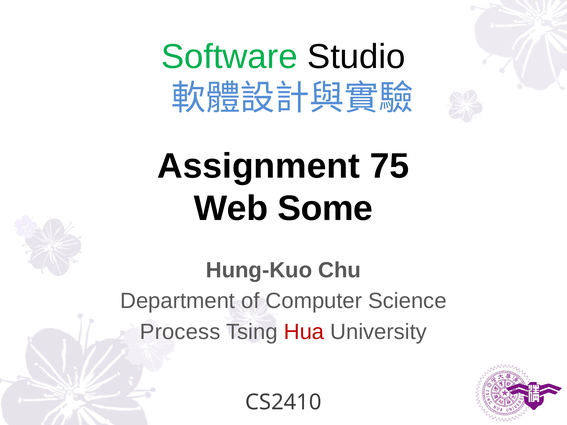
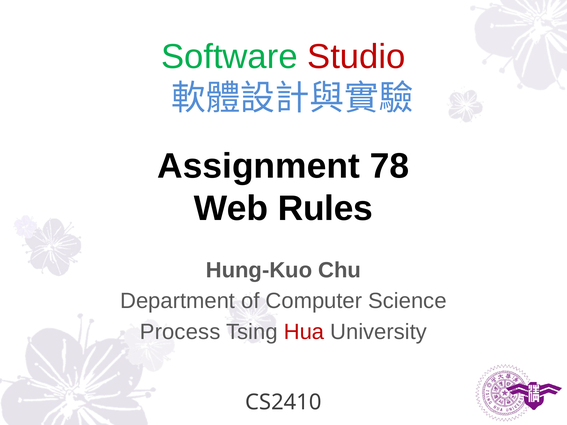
Studio colour: black -> red (356, 57)
75: 75 -> 78 (389, 166)
Some: Some -> Rules (325, 209)
